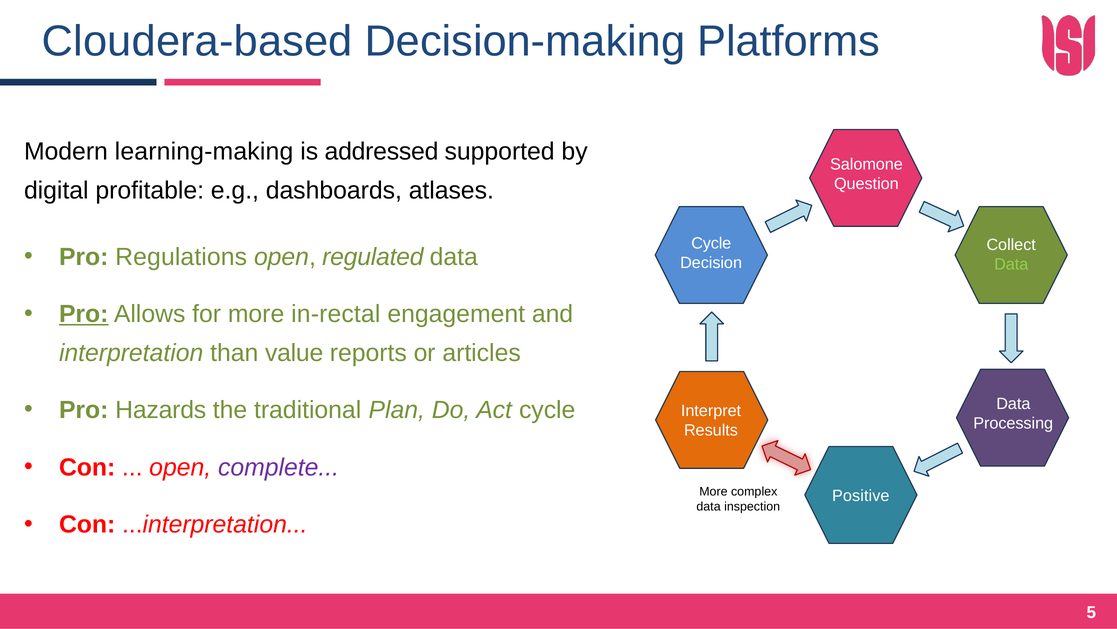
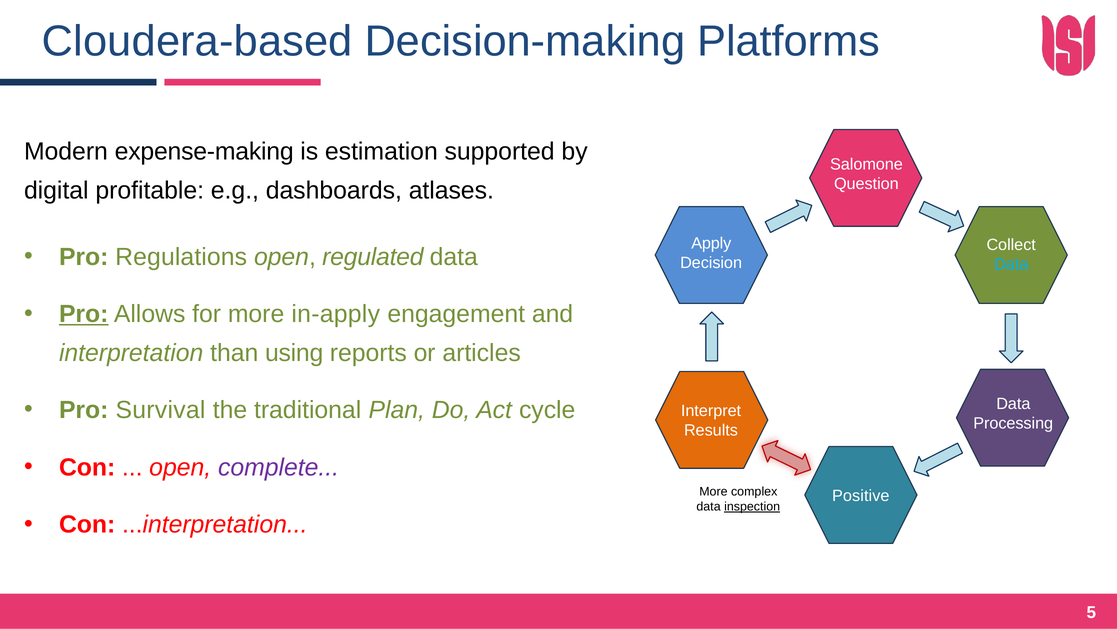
learning-making: learning-making -> expense-making (204, 152)
addressed: addressed -> estimation (381, 152)
Cycle: Cycle -> Apply (711, 243)
Data colour: light green -> light blue (1011, 264)
in-rectal: in-rectal -> in-apply (336, 314)
value: value -> using (294, 353)
Hazards: Hazards -> Survival (161, 410)
inspection underline: none -> present (752, 506)
